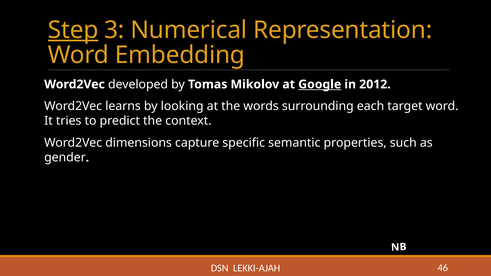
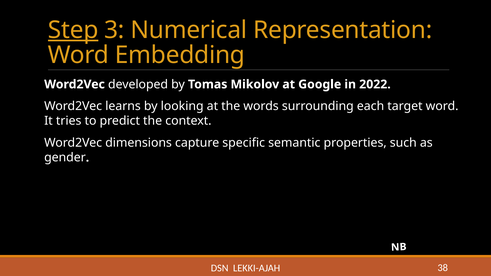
Google underline: present -> none (320, 84)
2012: 2012 -> 2022 (375, 84)
46: 46 -> 38 (443, 268)
